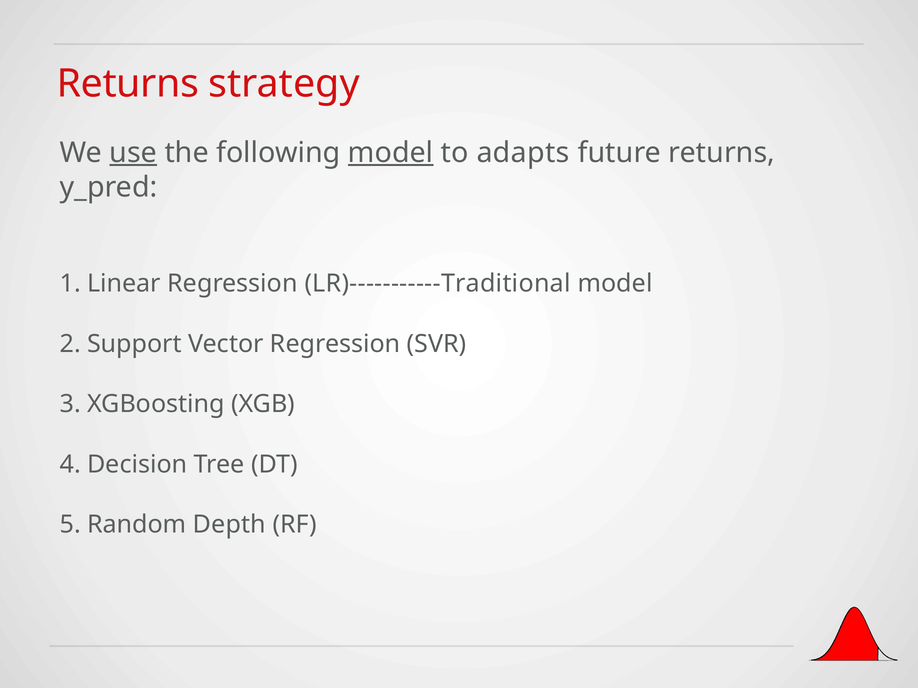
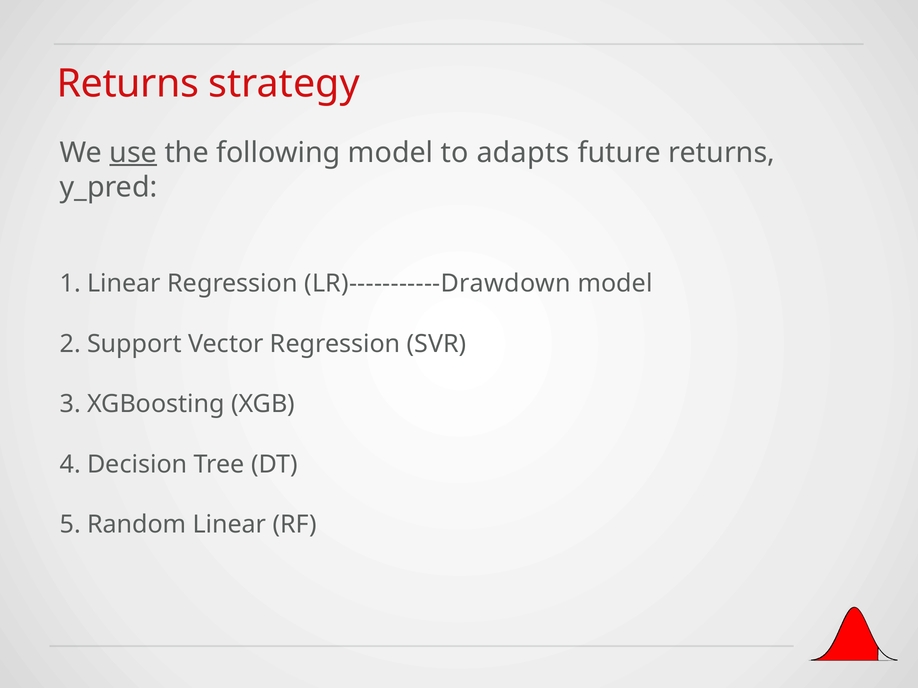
model underline: present -> none (391, 153)
LR)-----------Traditional: LR)-----------Traditional -> LR)-----------Drawdown (438, 284)
Random Depth: Depth -> Linear (230, 525)
